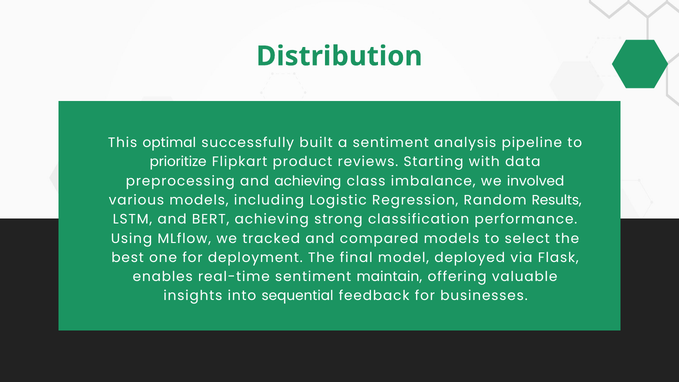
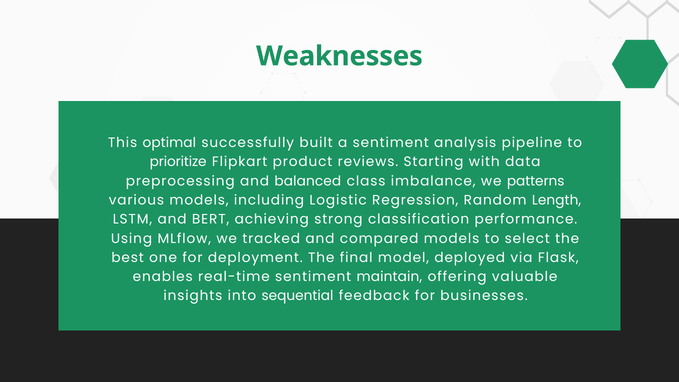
Distribution: Distribution -> Weaknesses (339, 56)
and achieving: achieving -> balanced (308, 181)
involved: involved -> patterns (536, 181)
Results: Results -> Length (557, 200)
